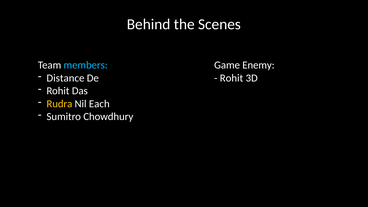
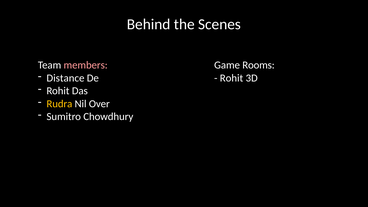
members colour: light blue -> pink (86, 65)
Enemy: Enemy -> Rooms (258, 65)
Each: Each -> Over (99, 104)
